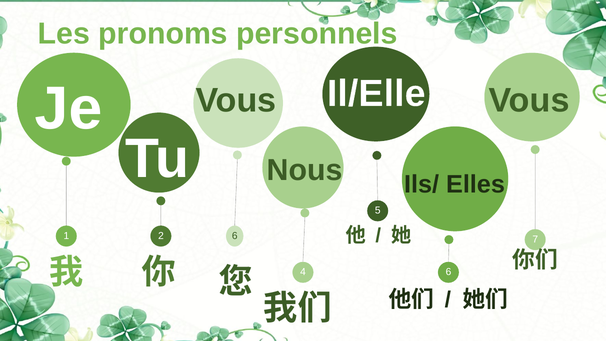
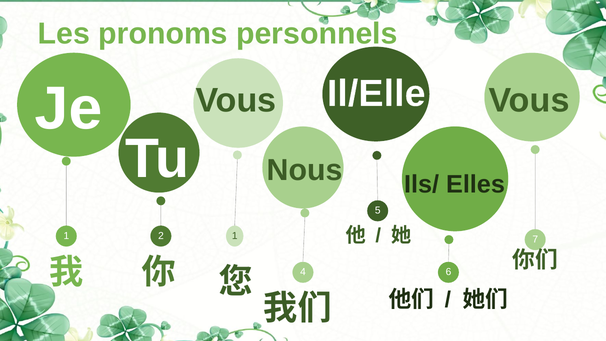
2 6: 6 -> 1 (235, 236)
